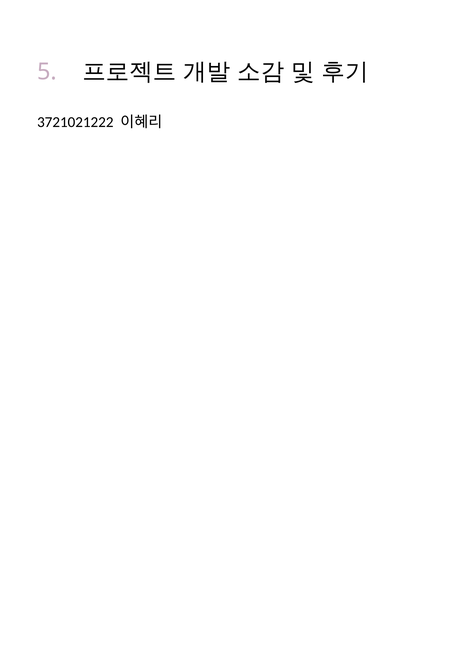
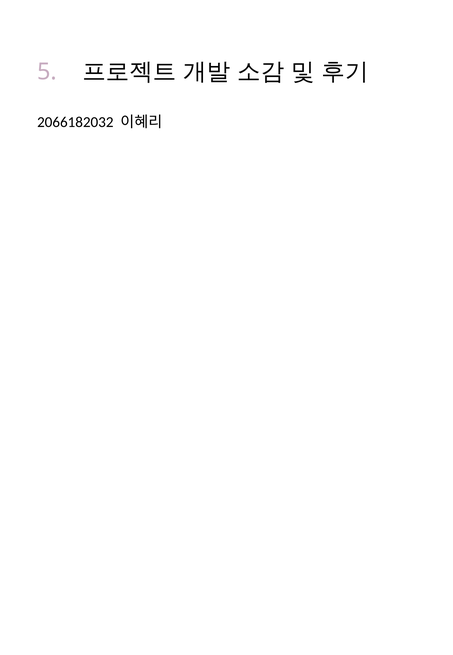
3721021222: 3721021222 -> 2066182032 (75, 122)
